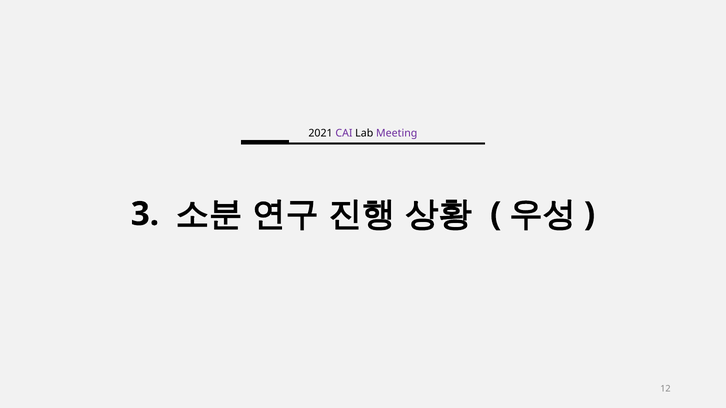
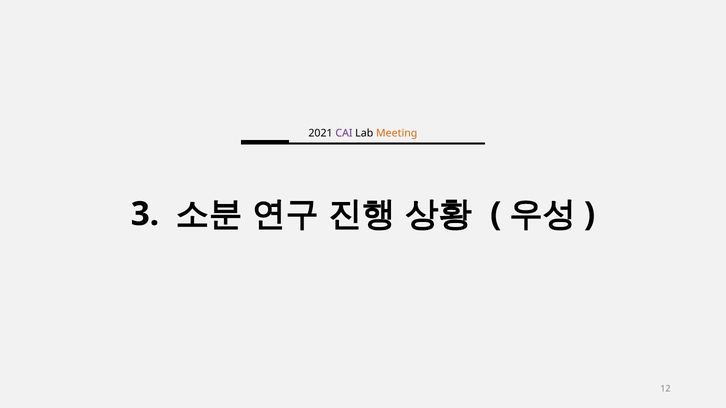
Meeting colour: purple -> orange (397, 133)
